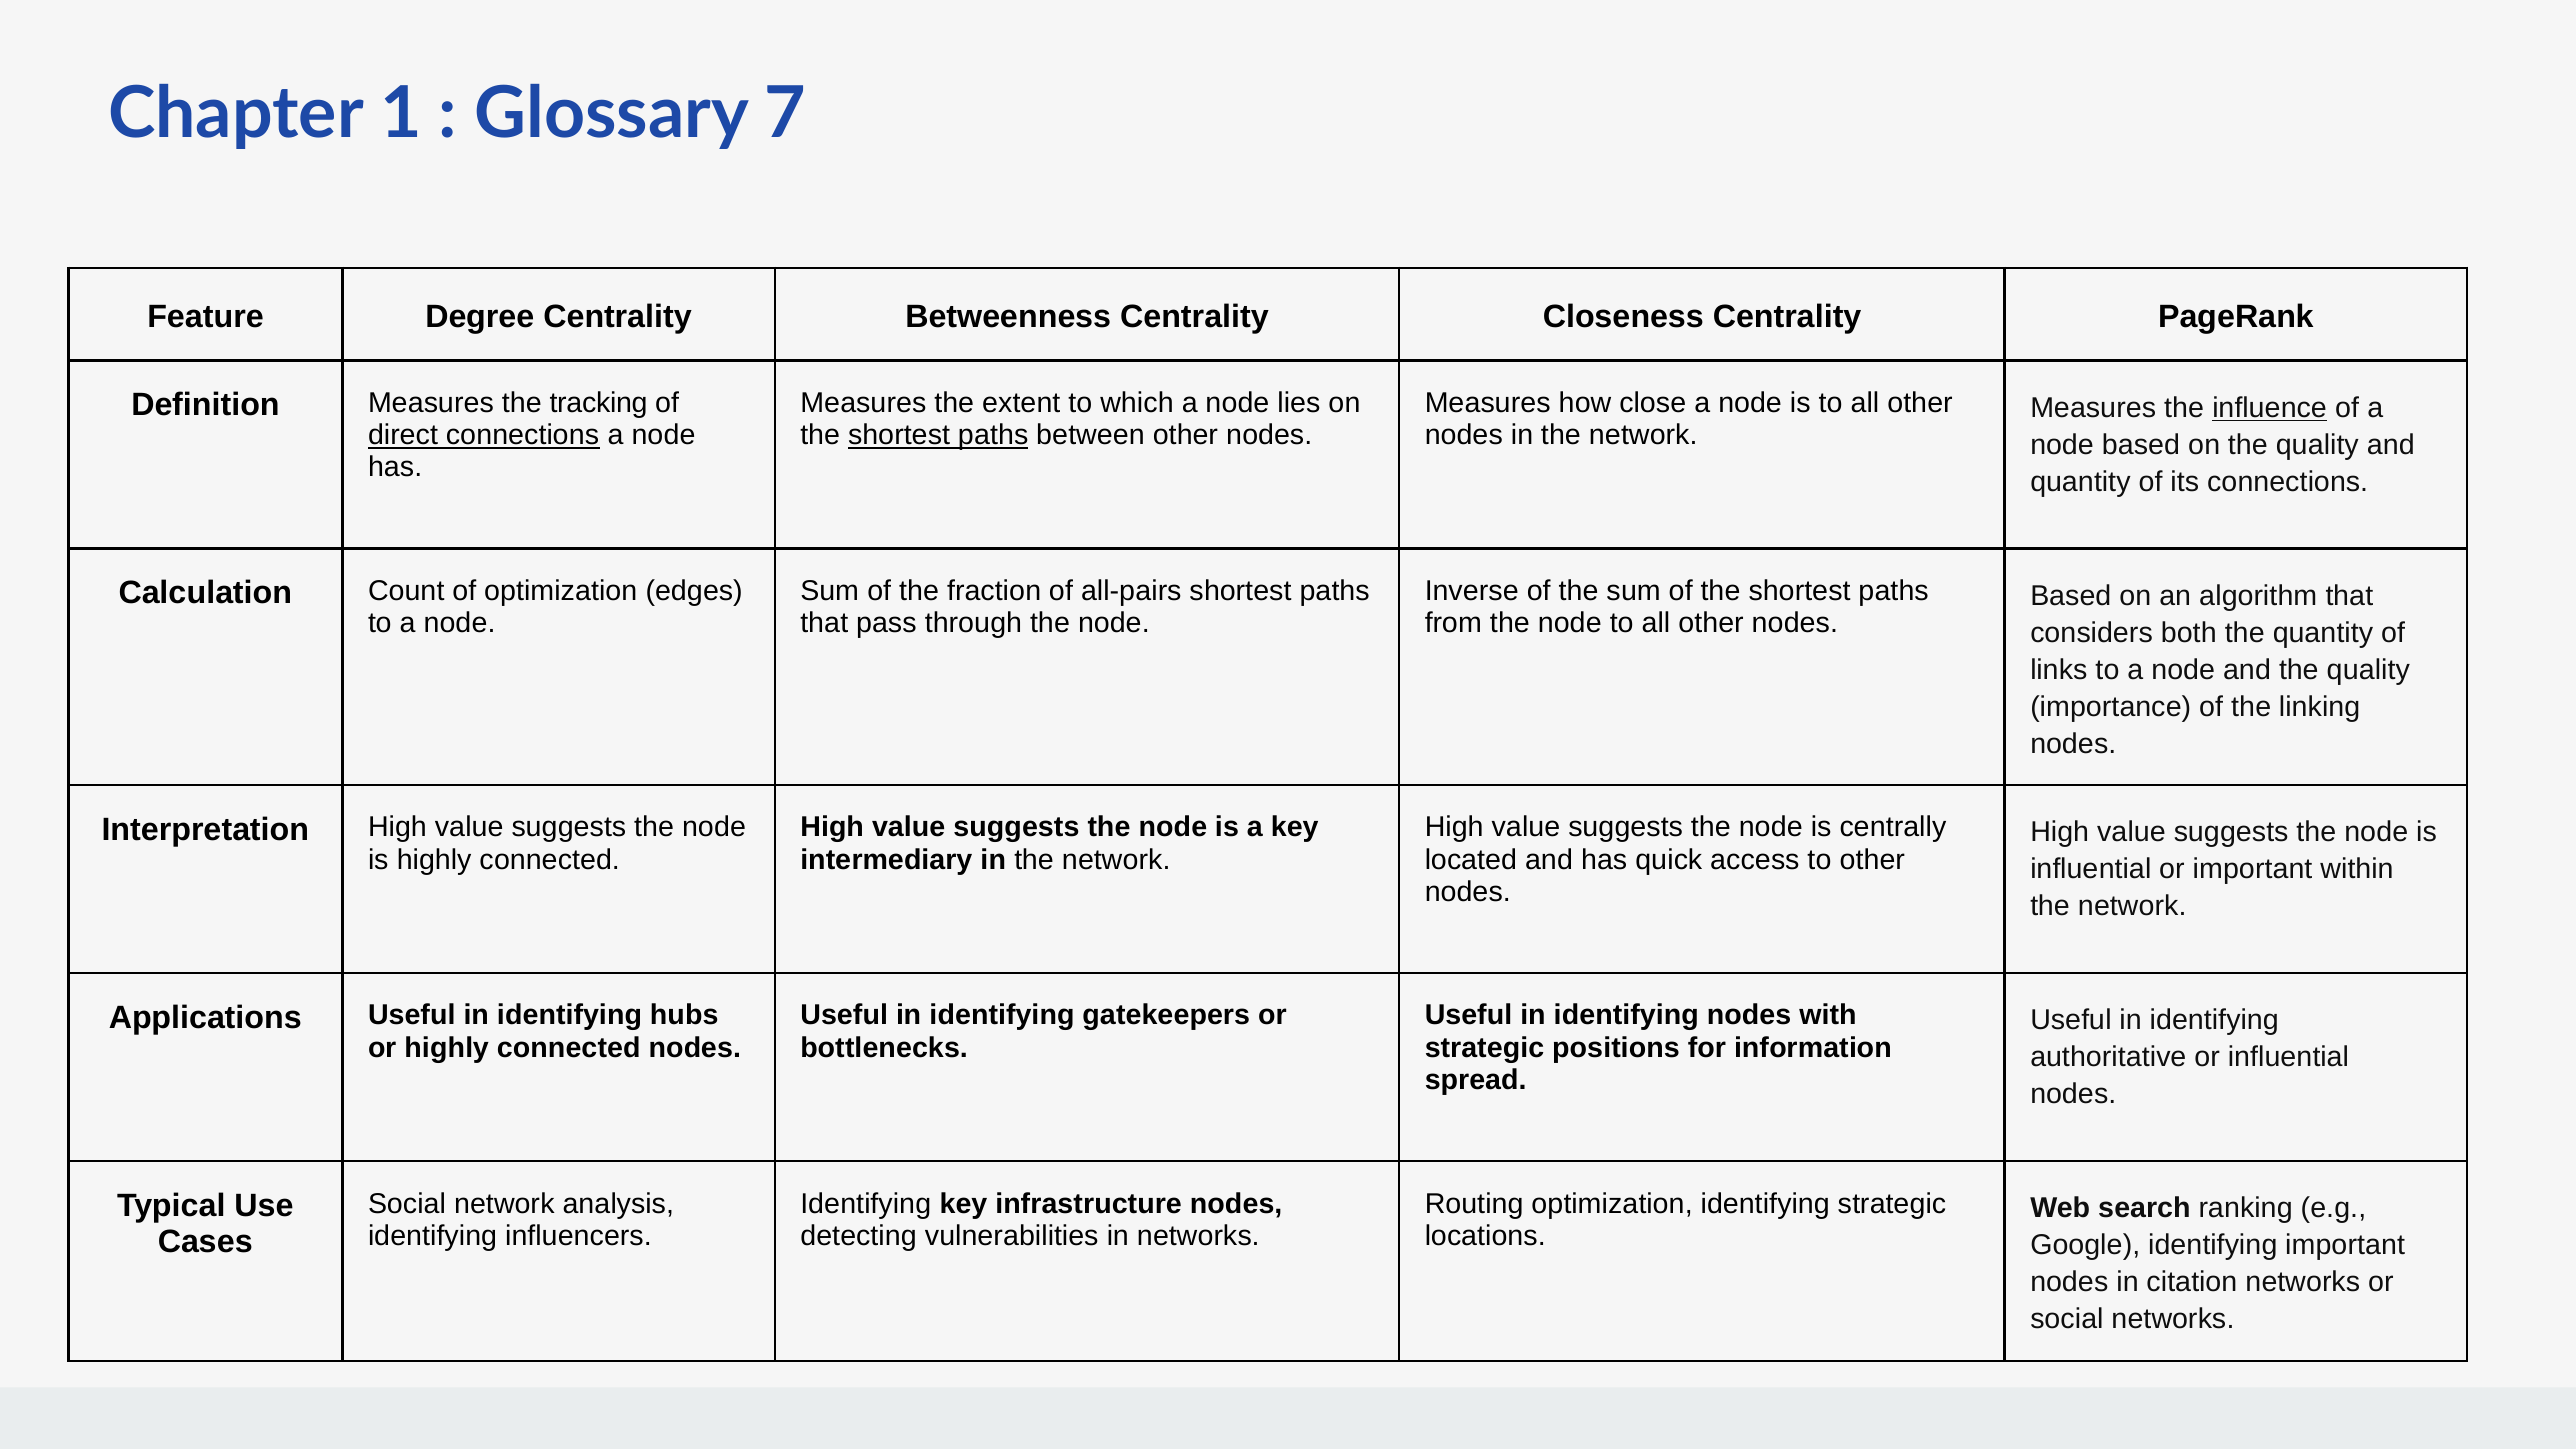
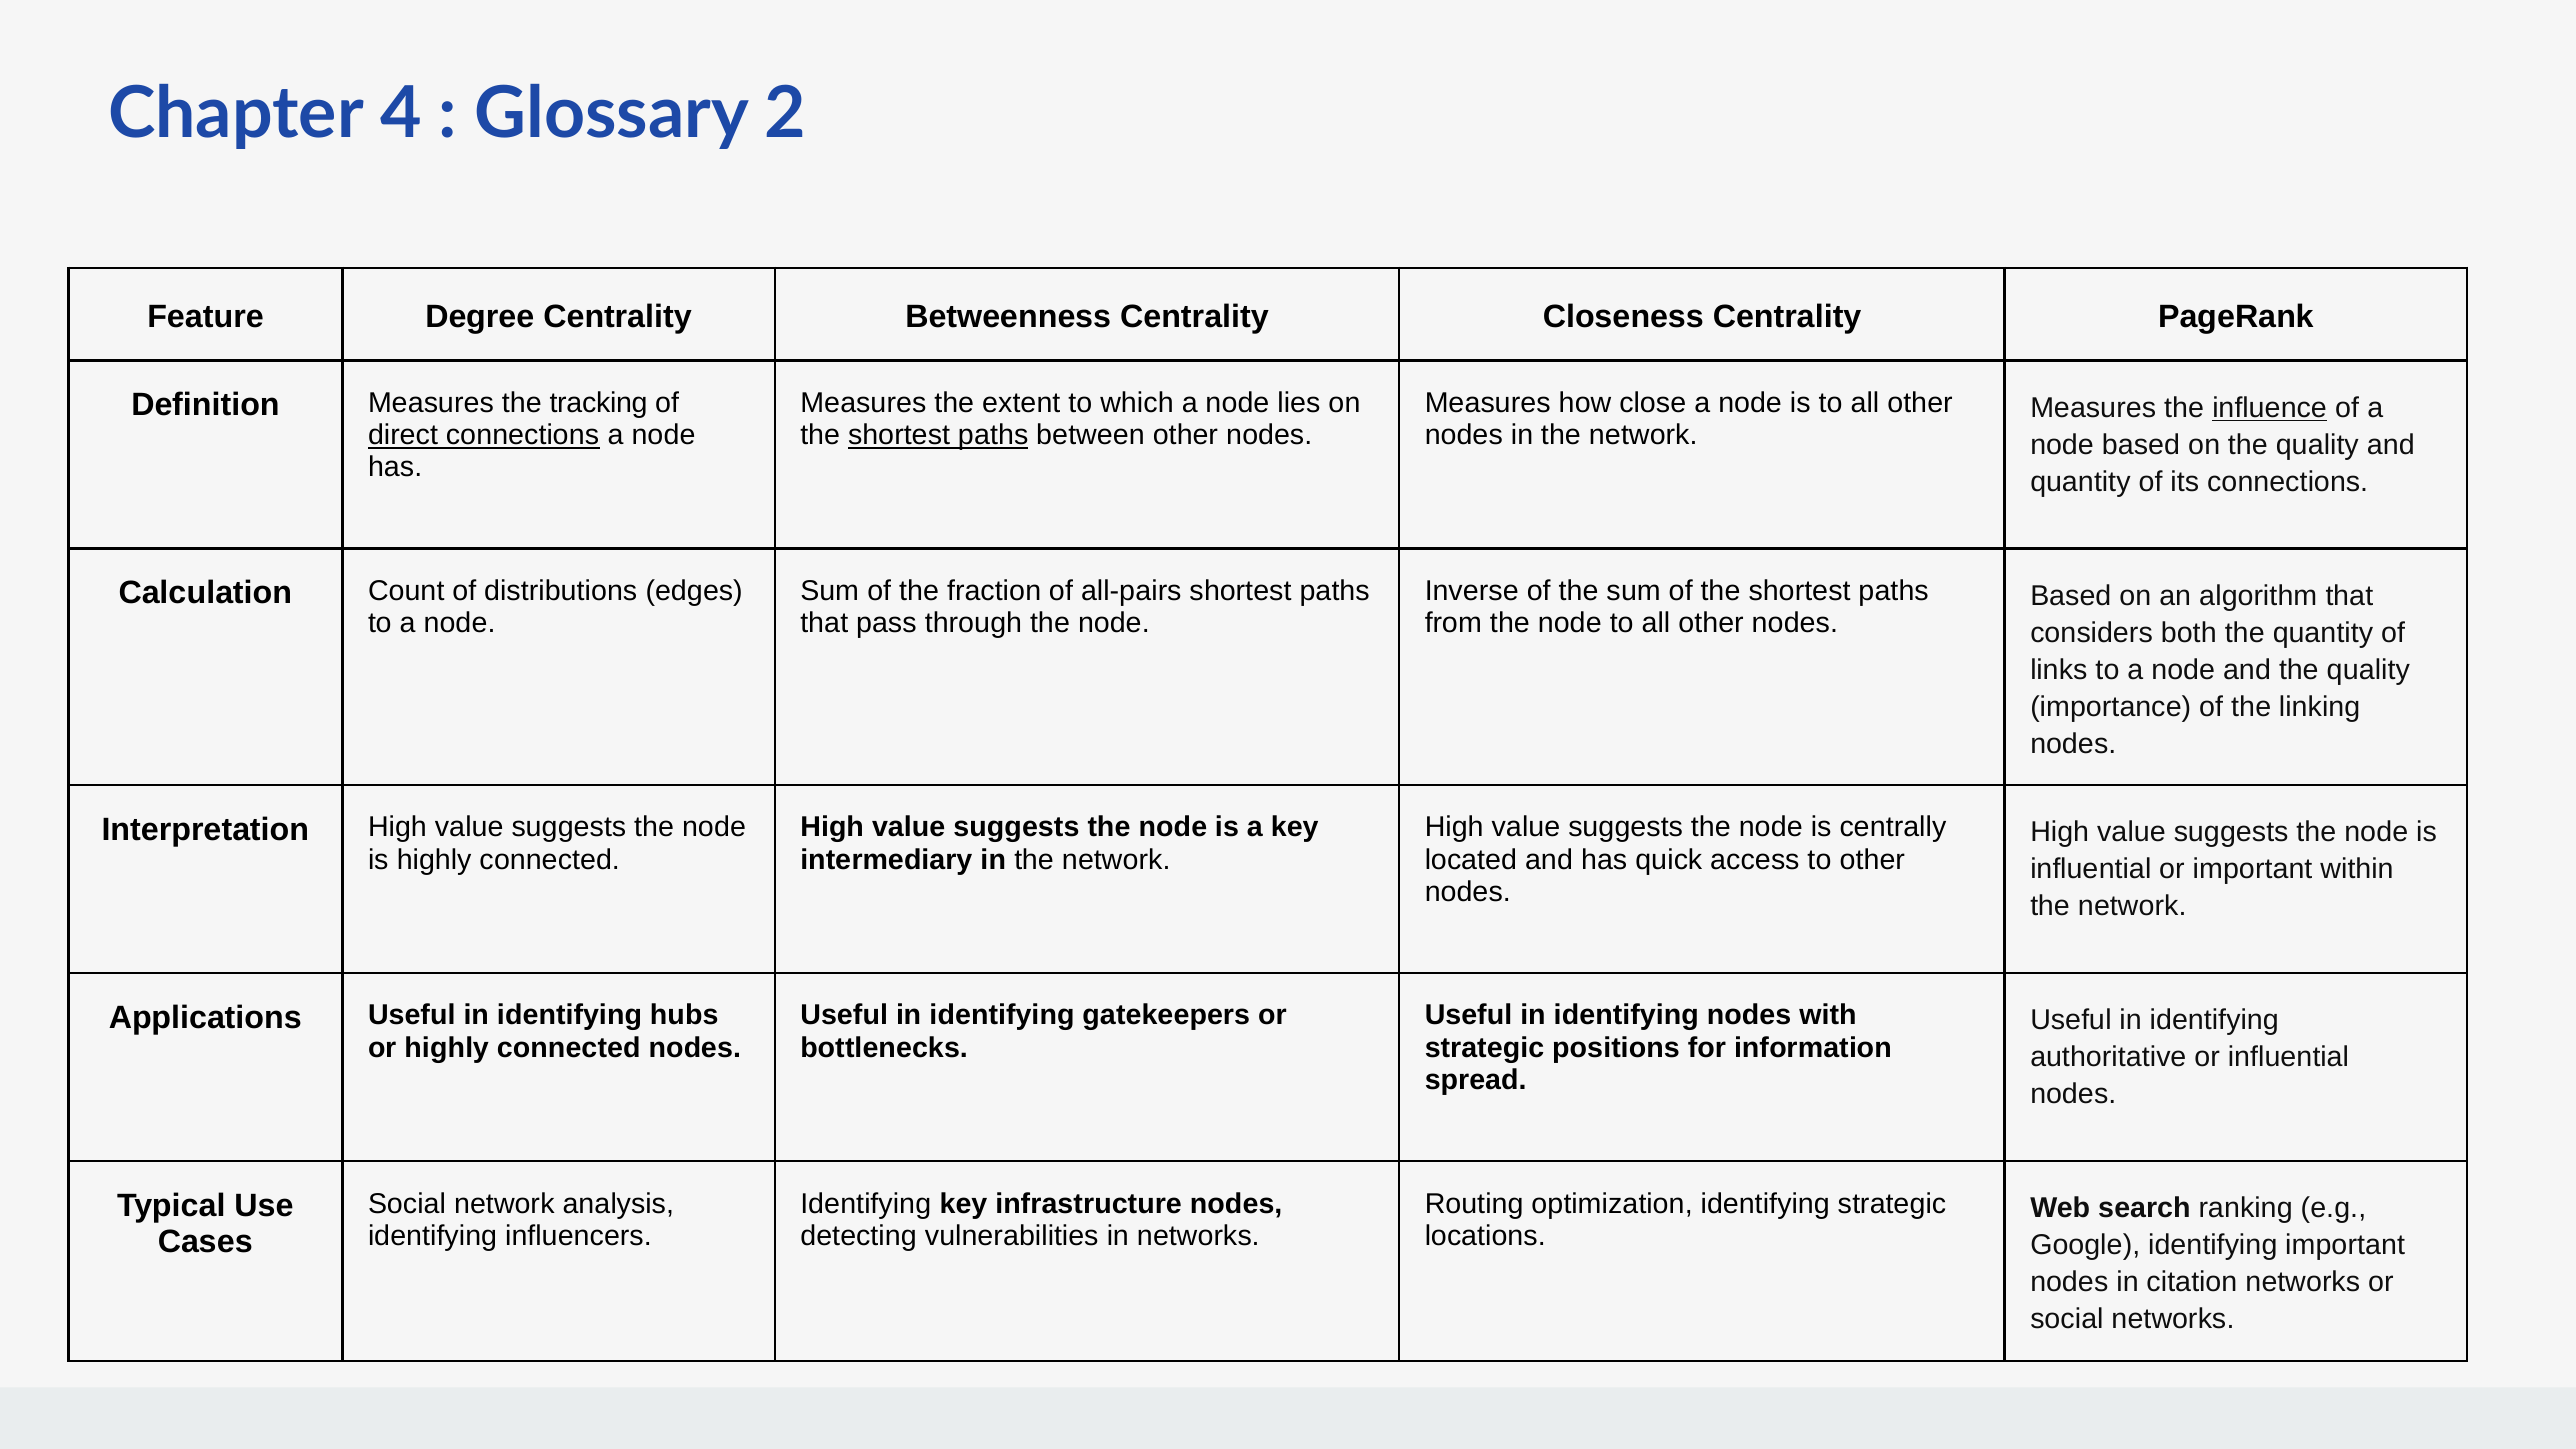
1: 1 -> 4 (401, 113)
7: 7 -> 2 (786, 113)
of optimization: optimization -> distributions (561, 591)
